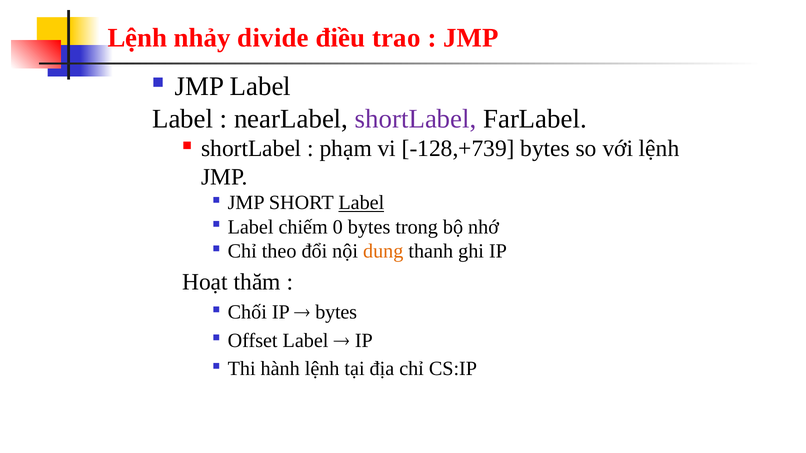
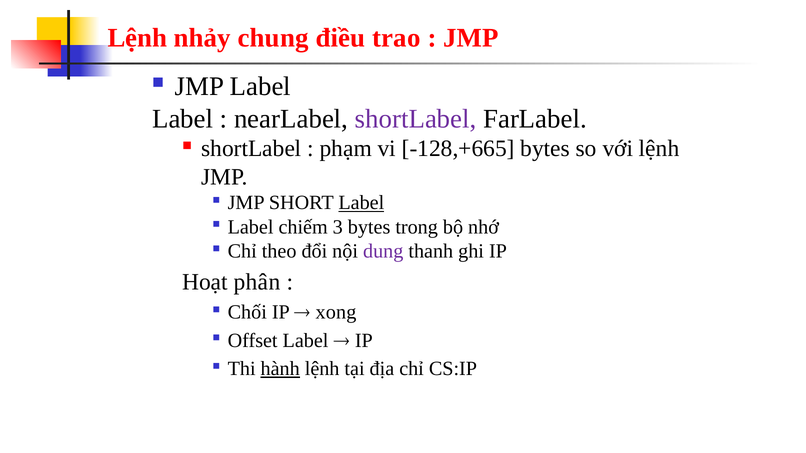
divide: divide -> chung (273, 38)
-128,+739: -128,+739 -> -128,+665 (458, 149)
0: 0 -> 3 (338, 227)
dung colour: orange -> purple (383, 251)
thăm: thăm -> phân (257, 282)
bytes: bytes -> xong (336, 312)
hành underline: none -> present (280, 369)
